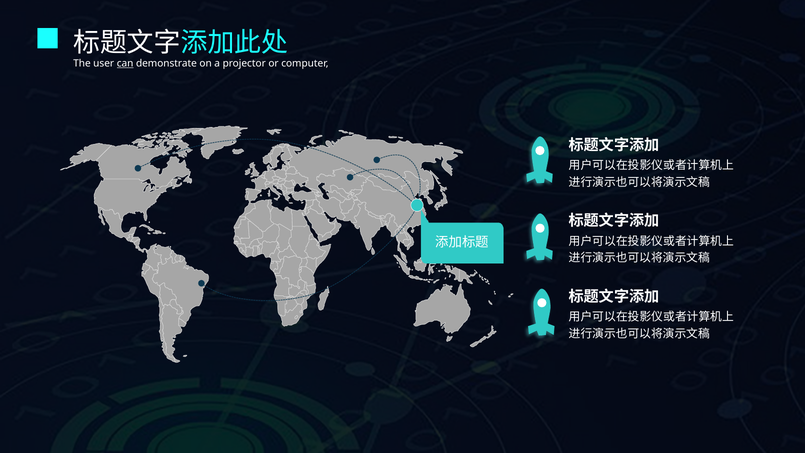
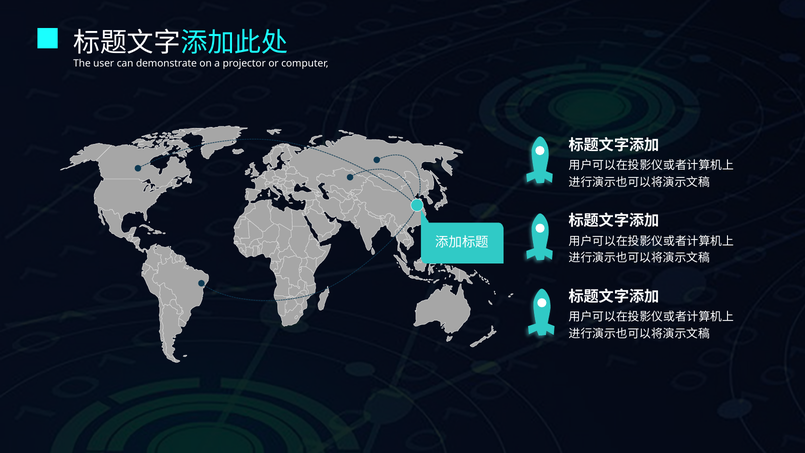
can underline: present -> none (125, 63)
